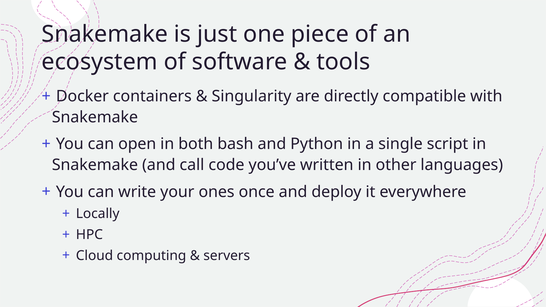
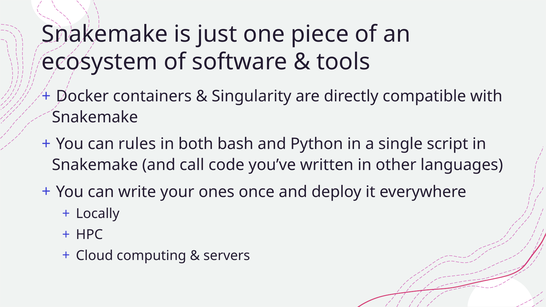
open: open -> rules (137, 144)
